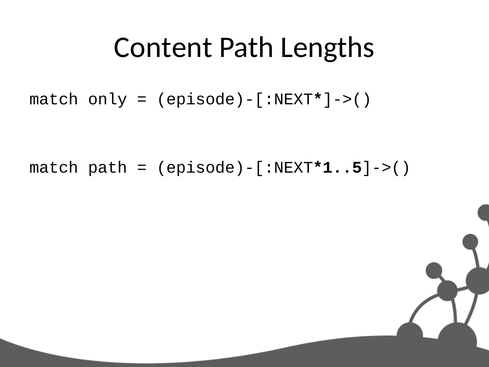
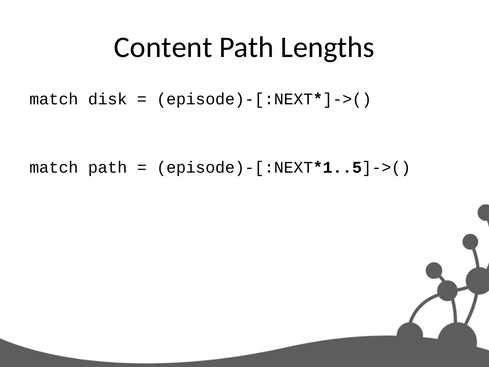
only: only -> disk (108, 99)
